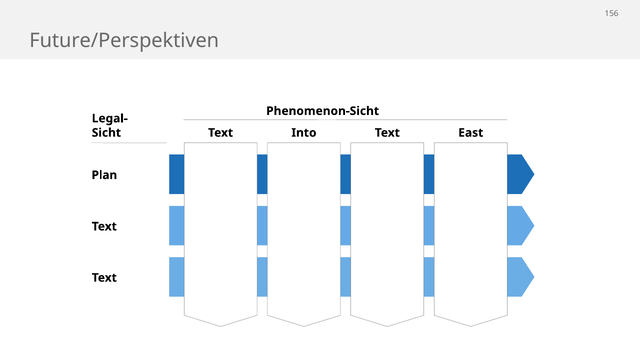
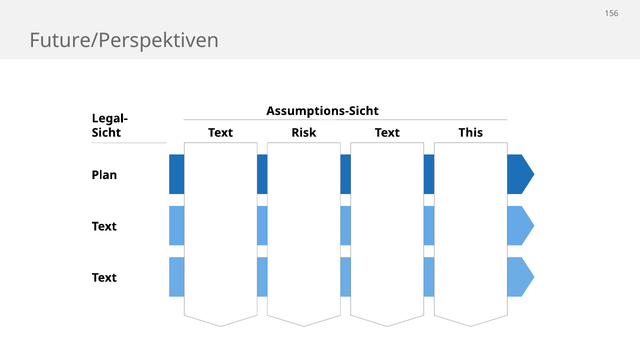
Phenomenon-Sicht: Phenomenon-Sicht -> Assumptions-Sicht (323, 111)
Into: Into -> Risk (304, 133)
East: East -> This (471, 133)
